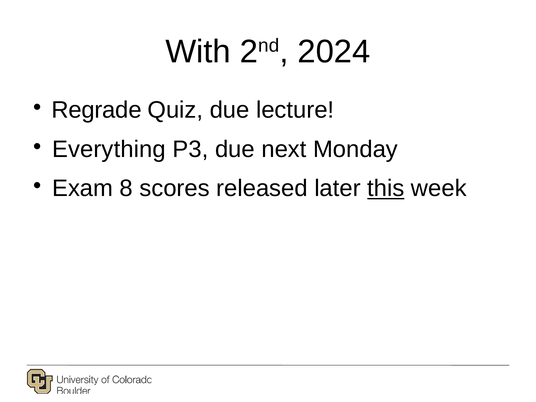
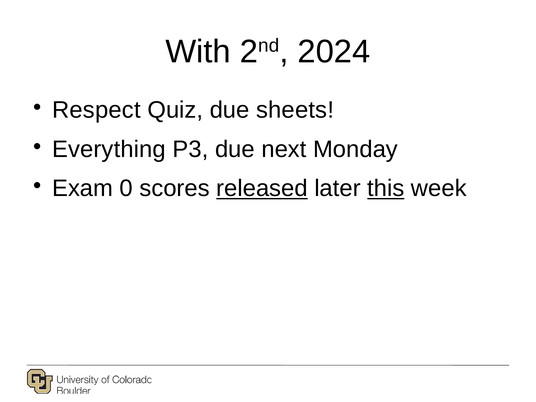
Regrade: Regrade -> Respect (96, 110)
lecture: lecture -> sheets (295, 110)
8: 8 -> 0 (126, 188)
released underline: none -> present (262, 188)
